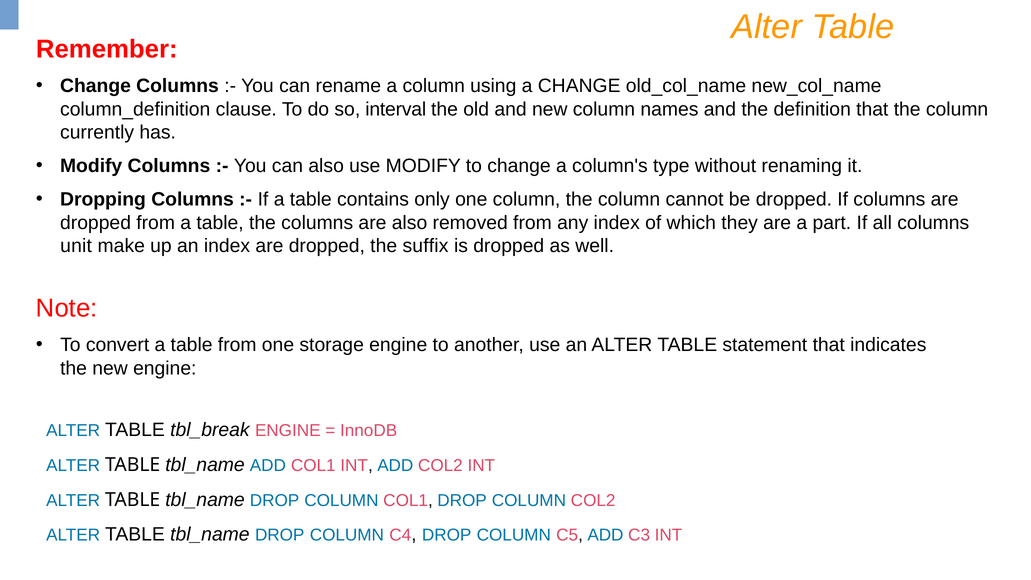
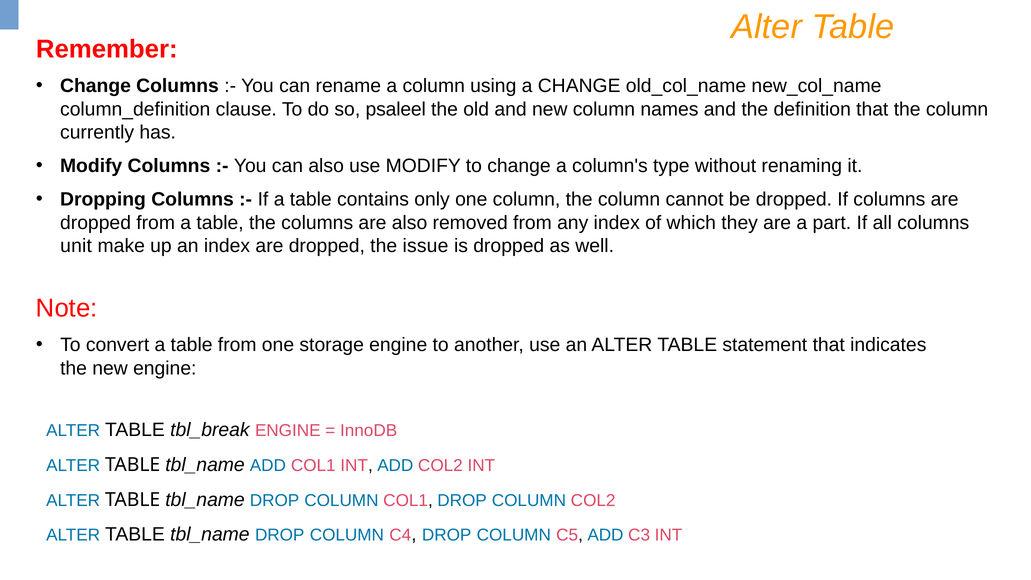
interval: interval -> psaleel (396, 109)
suffix: suffix -> issue (425, 246)
